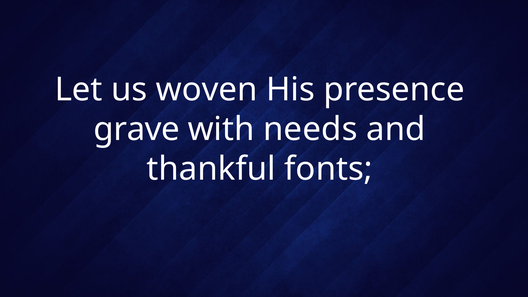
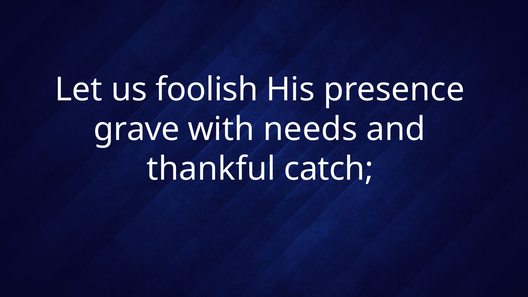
woven: woven -> foolish (207, 90)
fonts: fonts -> catch (329, 169)
